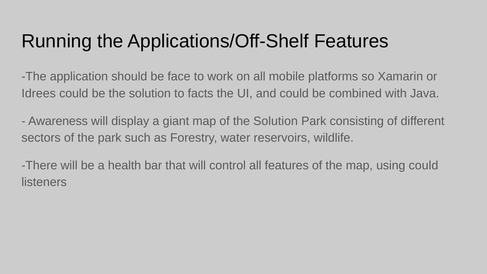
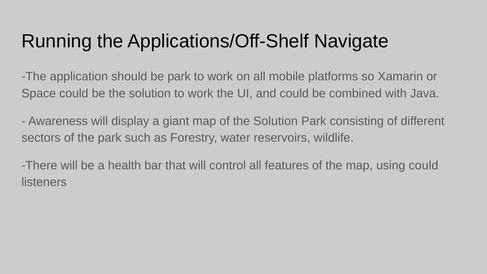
Applications/Off-Shelf Features: Features -> Navigate (351, 41)
be face: face -> park (179, 77)
Idrees: Idrees -> Space (39, 93)
solution to facts: facts -> work (201, 93)
